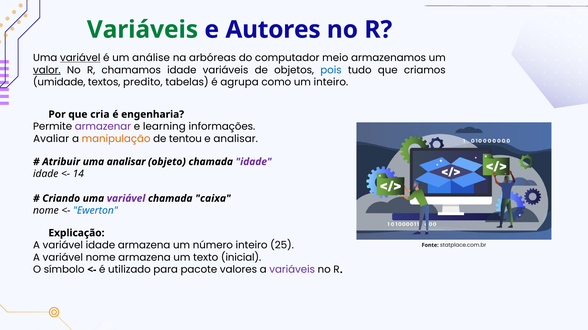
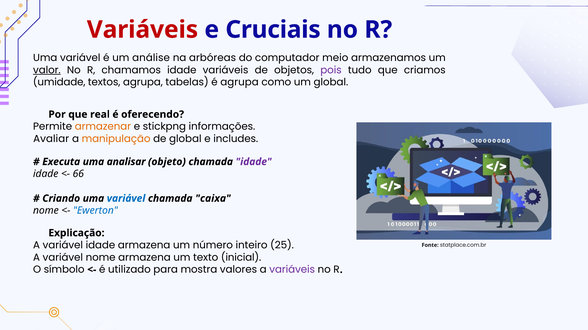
Variáveis colour: green -> red (142, 30)
Autores: Autores -> Cruciais (273, 30)
variável underline: present -> none (80, 58)
pois colour: blue -> purple (331, 70)
textos predito: predito -> agrupa (143, 82)
um inteiro: inteiro -> global (331, 82)
cria: cria -> real (100, 115)
engenharia: engenharia -> oferecendo (153, 115)
armazenar colour: purple -> orange (103, 127)
learning: learning -> stickpng (164, 127)
de tentou: tentou -> global (185, 139)
e analisar: analisar -> includes (236, 139)
Atribuir: Atribuir -> Executa (61, 162)
14: 14 -> 66 (78, 174)
variável colour: purple -> blue (126, 199)
pacote: pacote -> mostra (199, 270)
